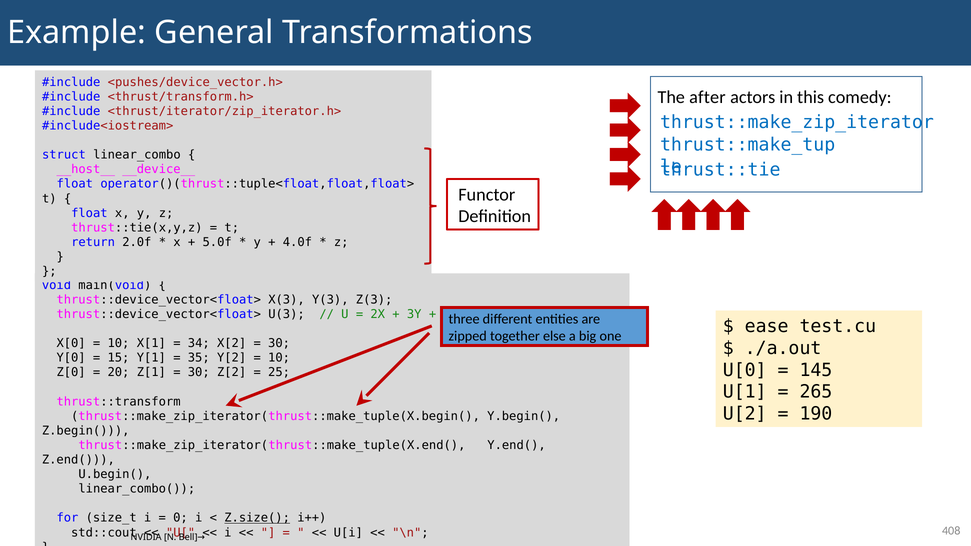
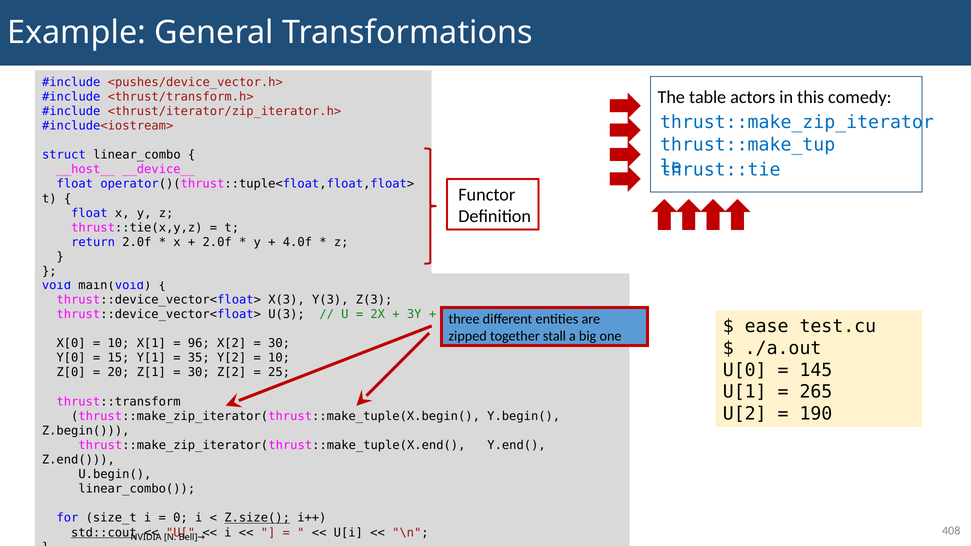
after: after -> table (708, 98)
5.0f: 5.0f -> 2.0f (217, 242)
else: else -> stall (554, 336)
34: 34 -> 96 (199, 343)
std::cout underline: none -> present (104, 533)
